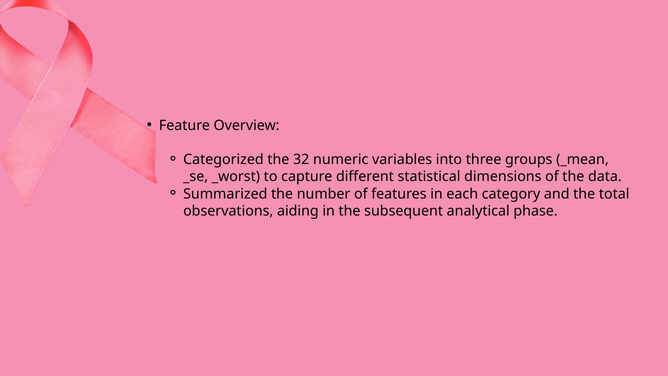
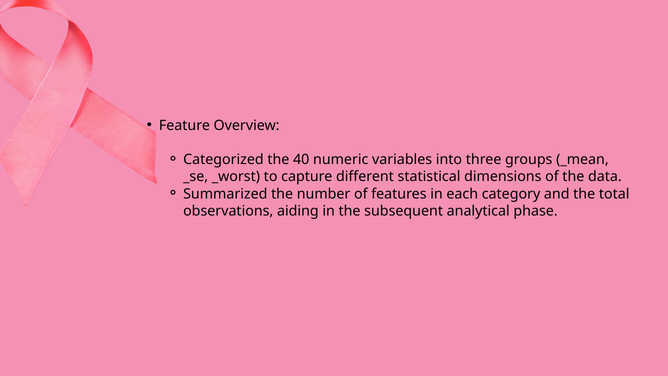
32: 32 -> 40 (301, 160)
